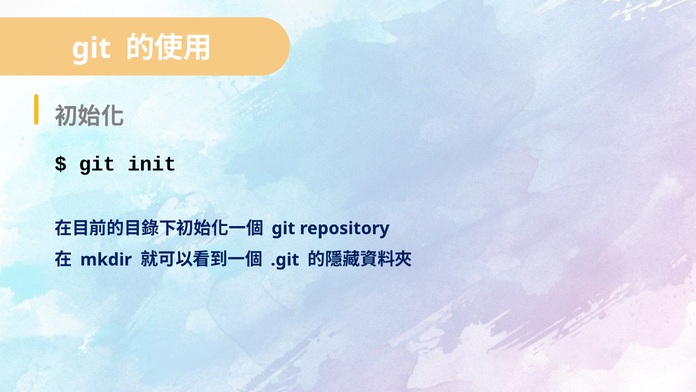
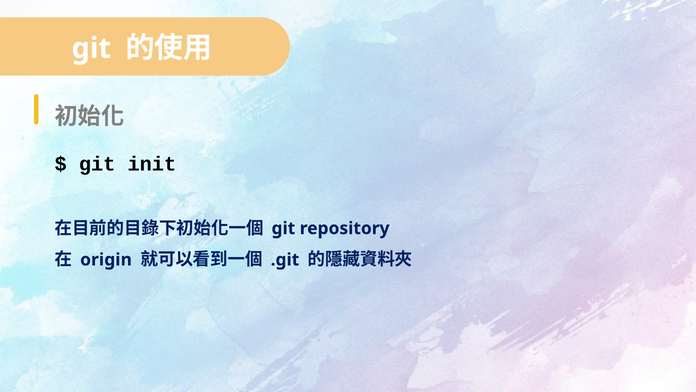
mkdir: mkdir -> origin (106, 259)
